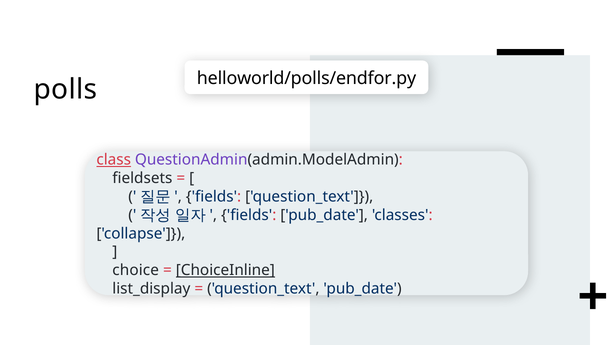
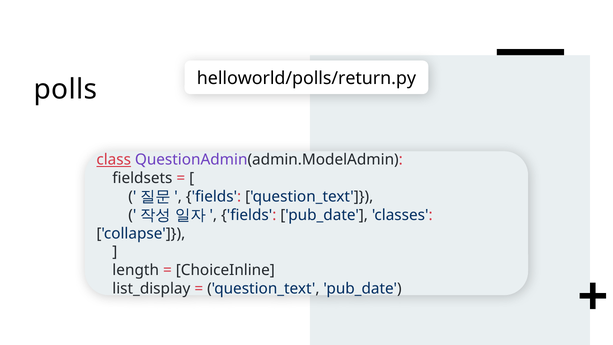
helloworld/polls/endfor.py: helloworld/polls/endfor.py -> helloworld/polls/return.py (306, 79)
choice: choice -> length (136, 270)
ChoiceInline underline: present -> none (225, 270)
